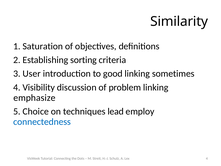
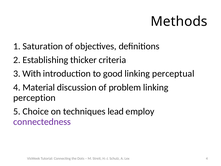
Similarity: Similarity -> Methods (179, 21)
sorting: sorting -> thicker (84, 60)
User: User -> With (32, 74)
sometimes: sometimes -> perceptual (173, 74)
Visibility: Visibility -> Material (39, 87)
emphasize: emphasize -> perception (34, 98)
connectedness colour: blue -> purple (42, 122)
